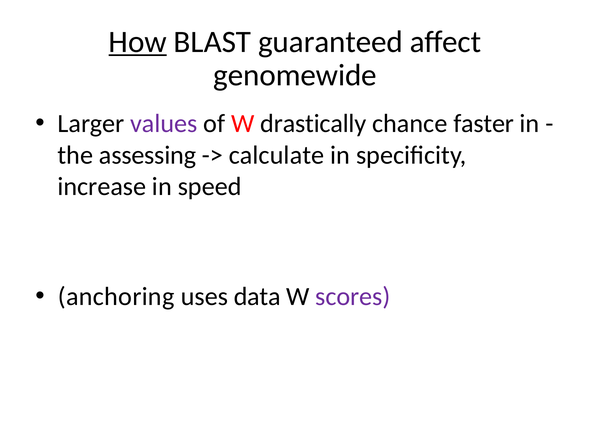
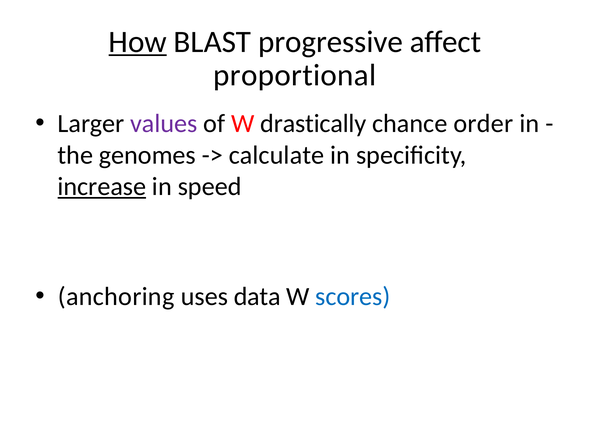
guaranteed: guaranteed -> progressive (330, 42)
genomewide: genomewide -> proportional (295, 75)
faster: faster -> order (483, 124)
assessing: assessing -> genomes (147, 155)
increase underline: none -> present (102, 187)
scores colour: purple -> blue (353, 297)
